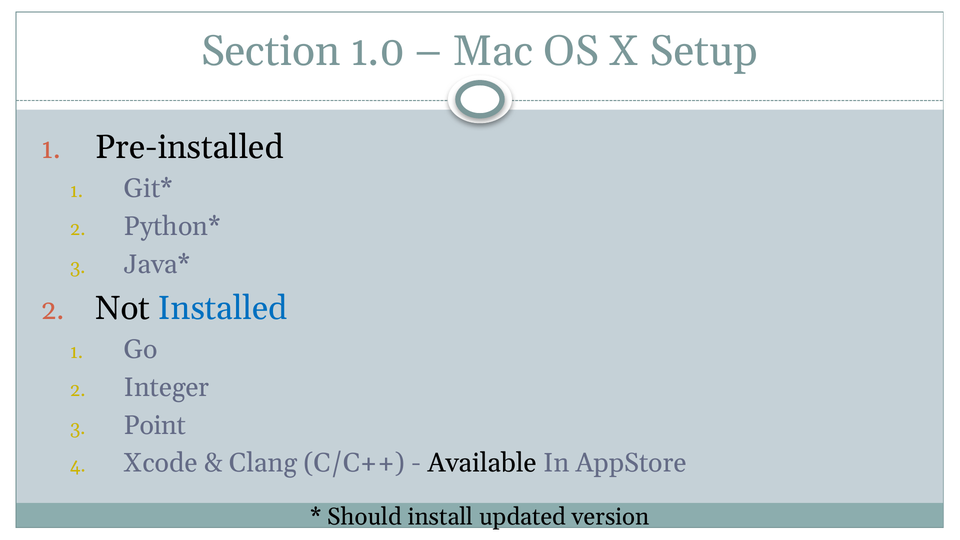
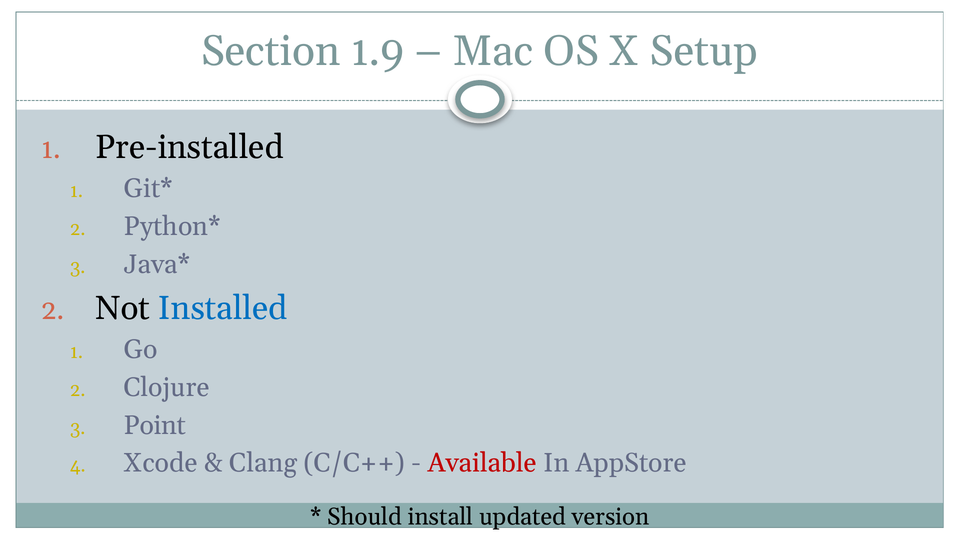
1.0: 1.0 -> 1.9 (377, 51)
Integer: Integer -> Clojure (167, 387)
Available colour: black -> red (482, 463)
